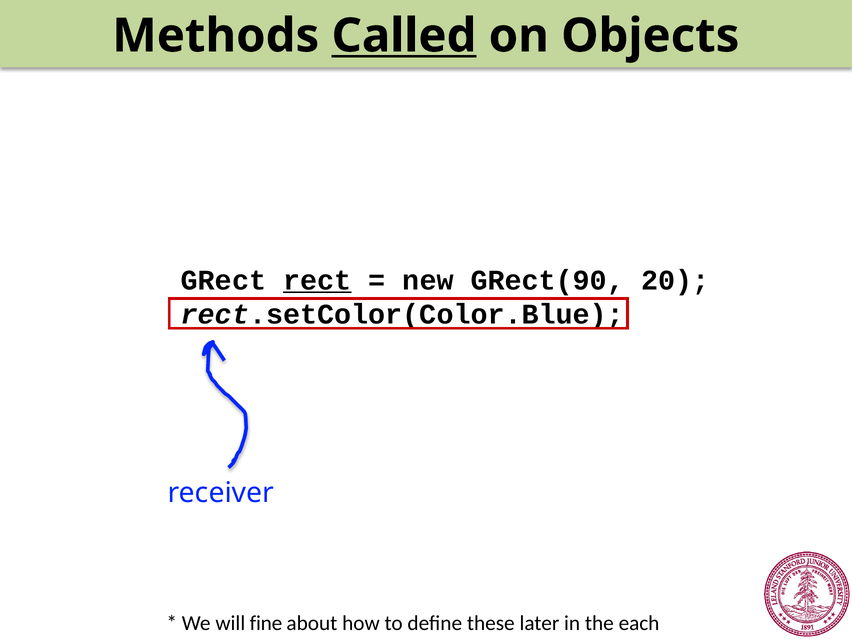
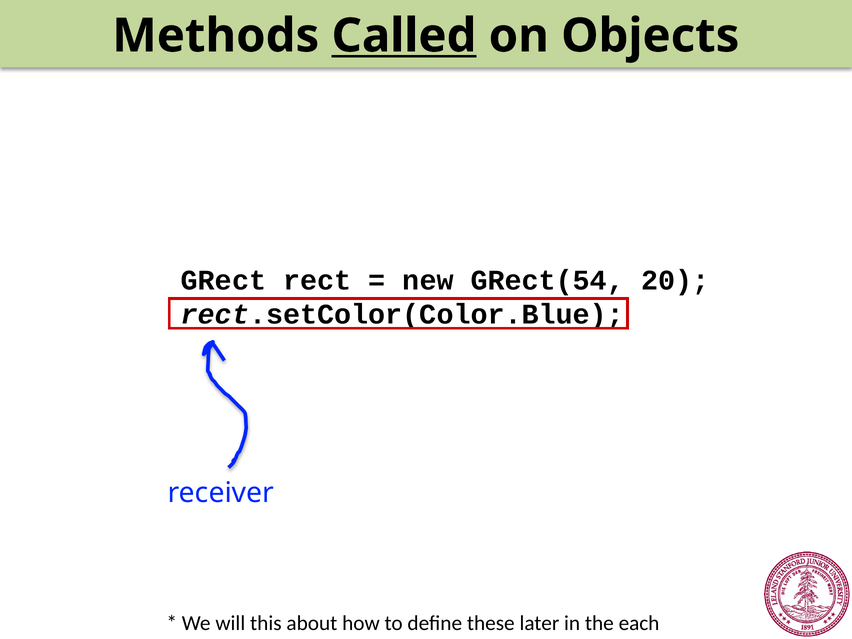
rect underline: present -> none (317, 280)
GRect(90: GRect(90 -> GRect(54 (547, 280)
fine: fine -> this (266, 623)
